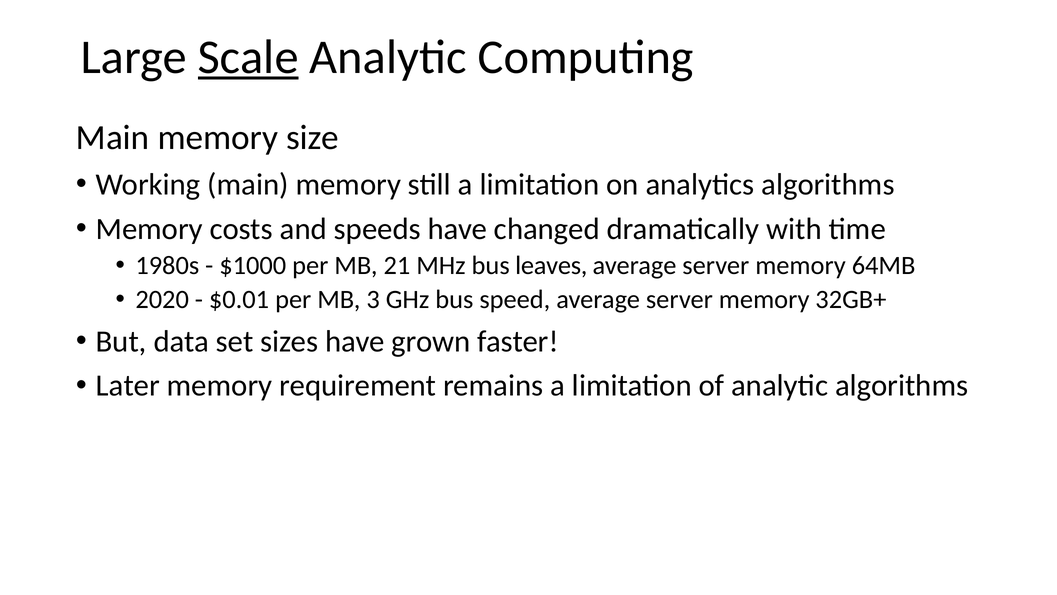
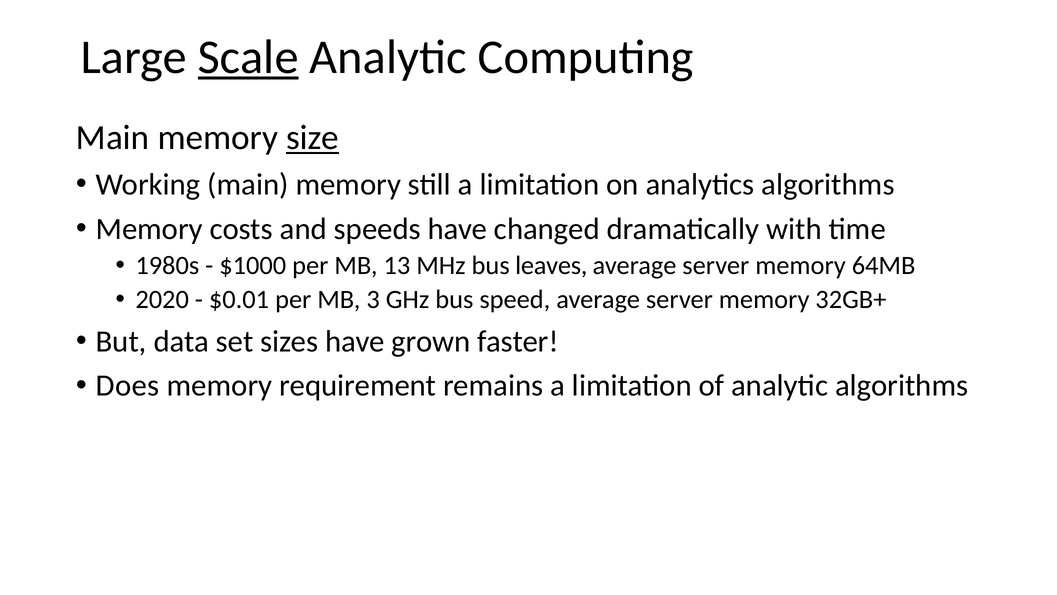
size underline: none -> present (313, 138)
21: 21 -> 13 (397, 265)
Later: Later -> Does (128, 385)
